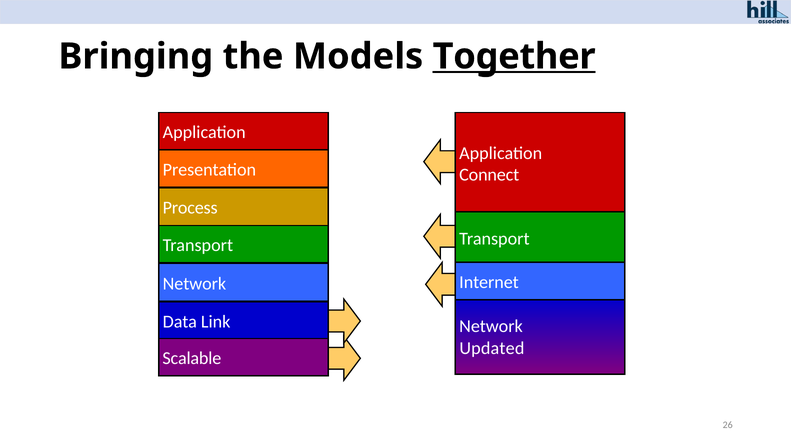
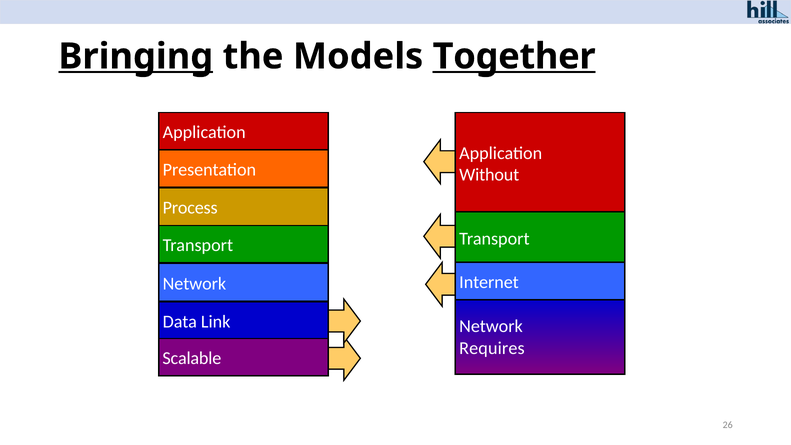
Bringing underline: none -> present (136, 56)
Connect: Connect -> Without (489, 175)
Updated: Updated -> Requires (492, 348)
